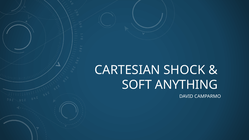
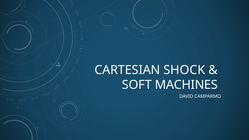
ANYTHING: ANYTHING -> MACHINES (186, 85)
